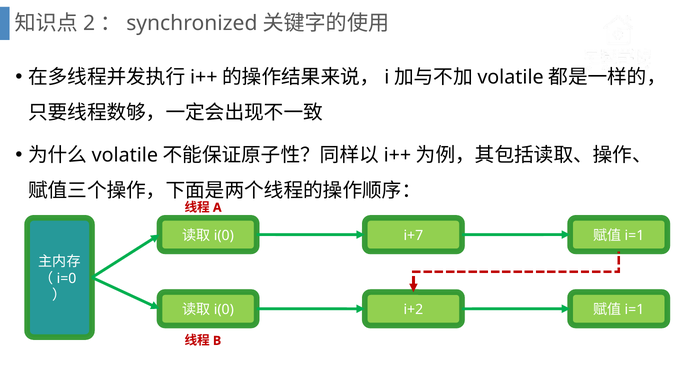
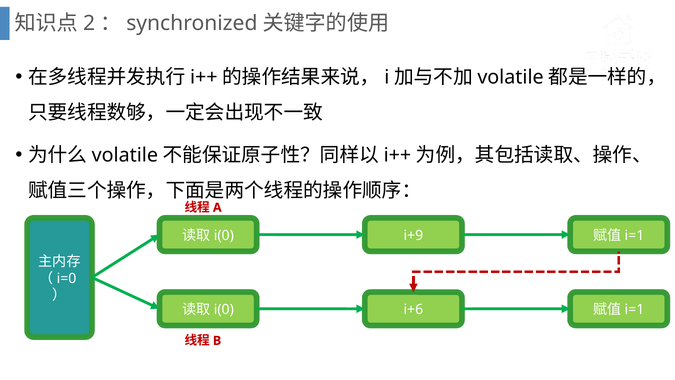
i+7: i+7 -> i+9 (413, 235)
i+2: i+2 -> i+6 (413, 310)
